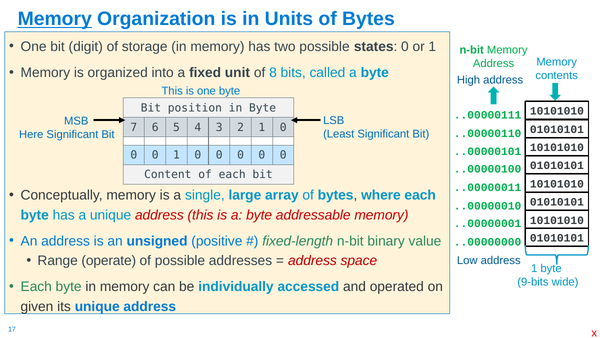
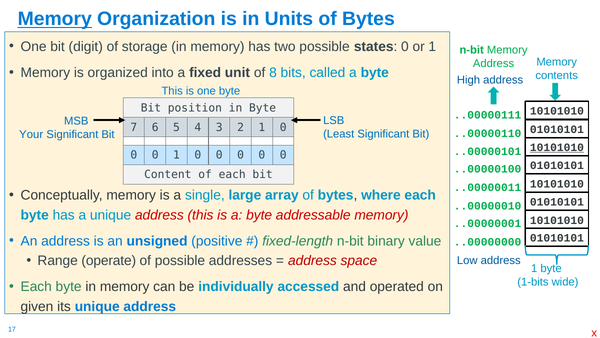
Here: Here -> Your (31, 134)
10101010 underline: none -> present (557, 147)
9-bits: 9-bits -> 1-bits (533, 282)
